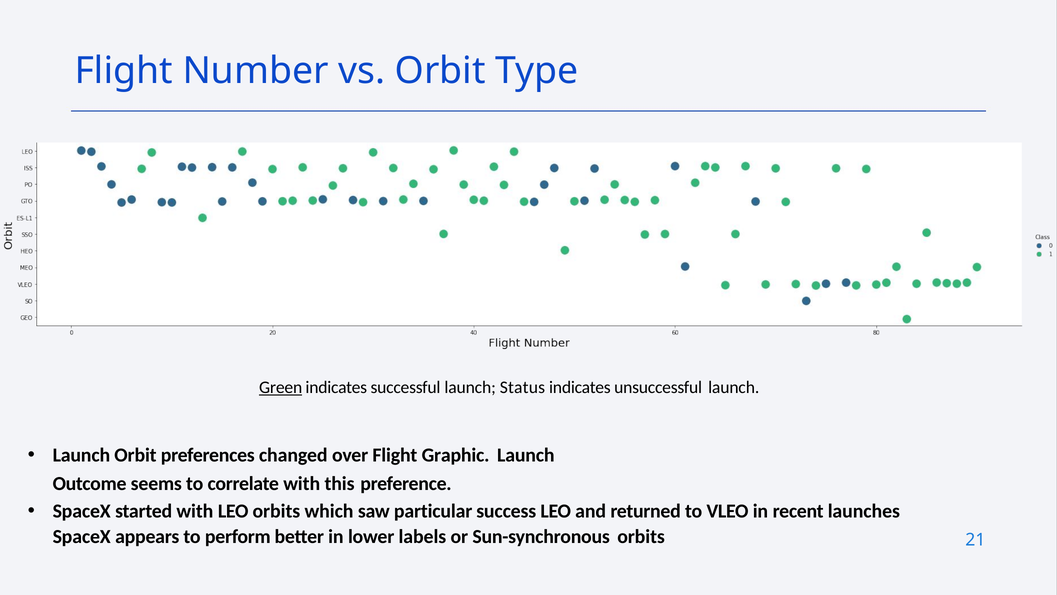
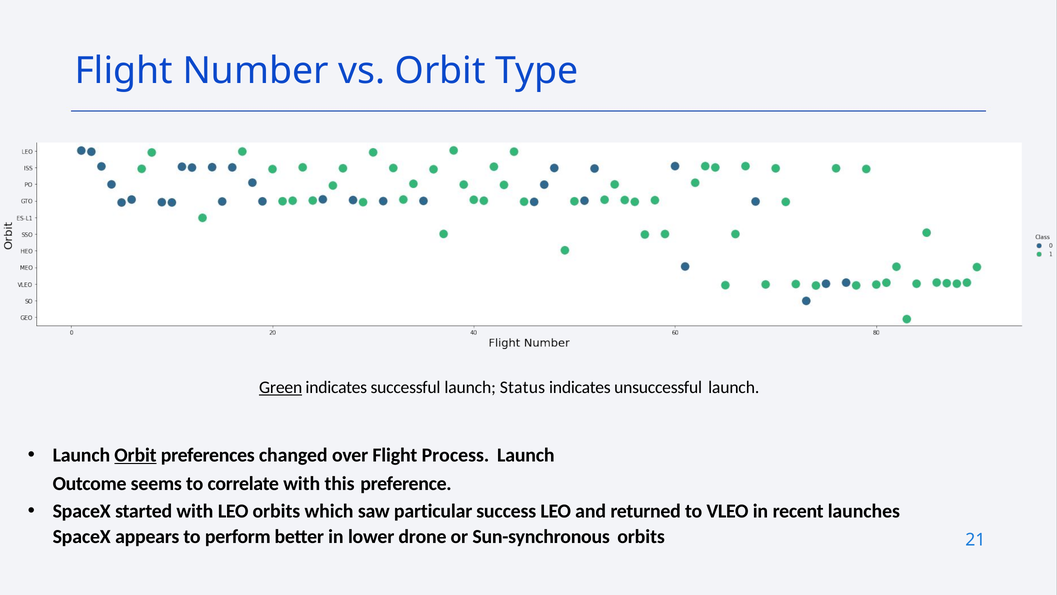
Orbit underline: none -> present (135, 455)
Graphic: Graphic -> Process (455, 455)
labels: labels -> drone (422, 536)
